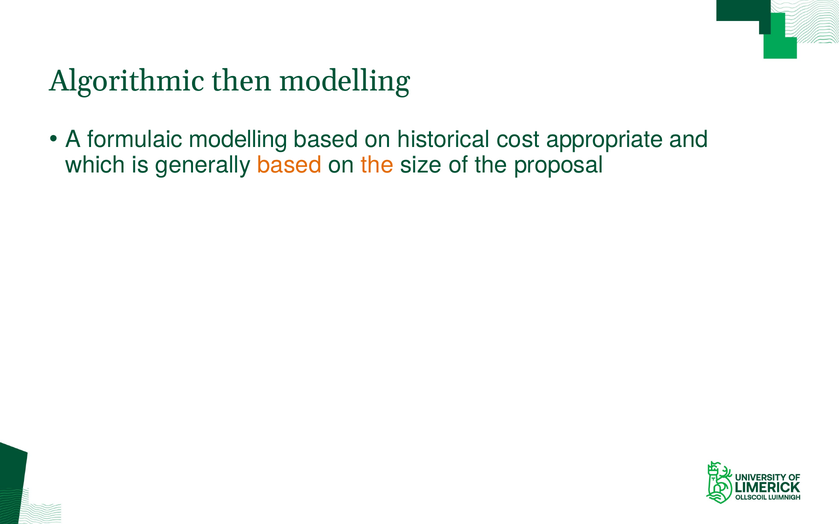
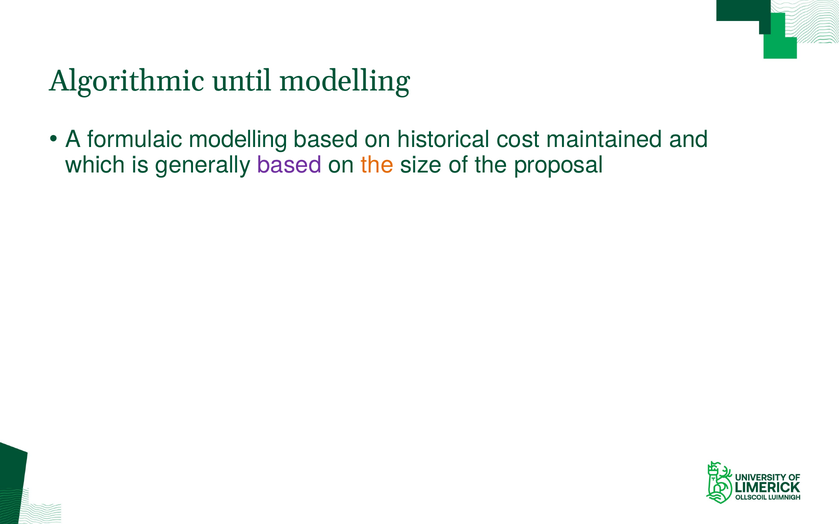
then: then -> until (242, 81)
appropriate: appropriate -> maintained (604, 139)
based colour: orange -> purple (289, 165)
